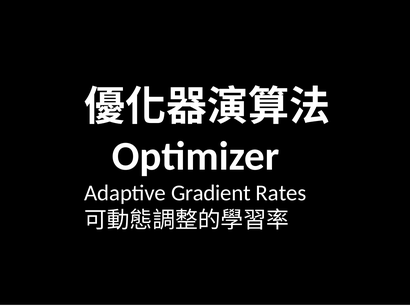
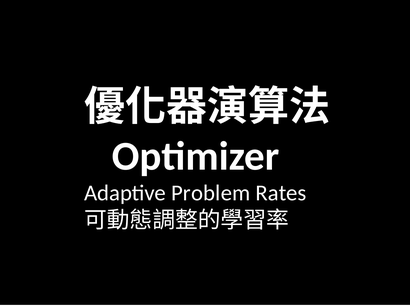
Gradient: Gradient -> Problem (211, 193)
